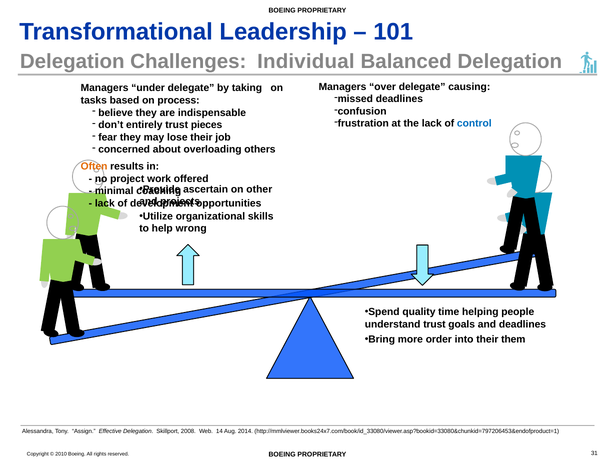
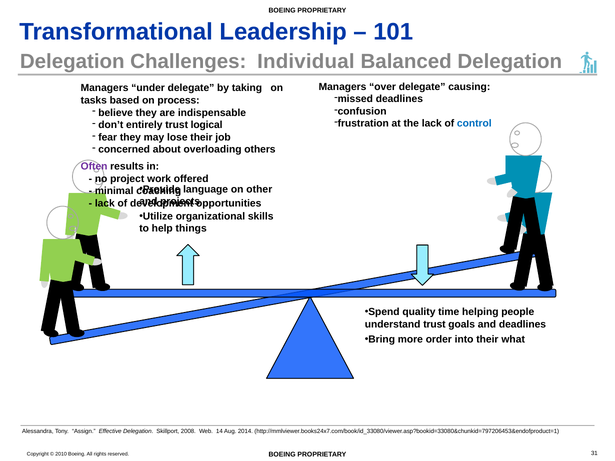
pieces: pieces -> logical (207, 125)
Often colour: orange -> purple (94, 166)
ascertain: ascertain -> language (206, 189)
wrong: wrong -> things (191, 229)
them: them -> what (513, 339)
